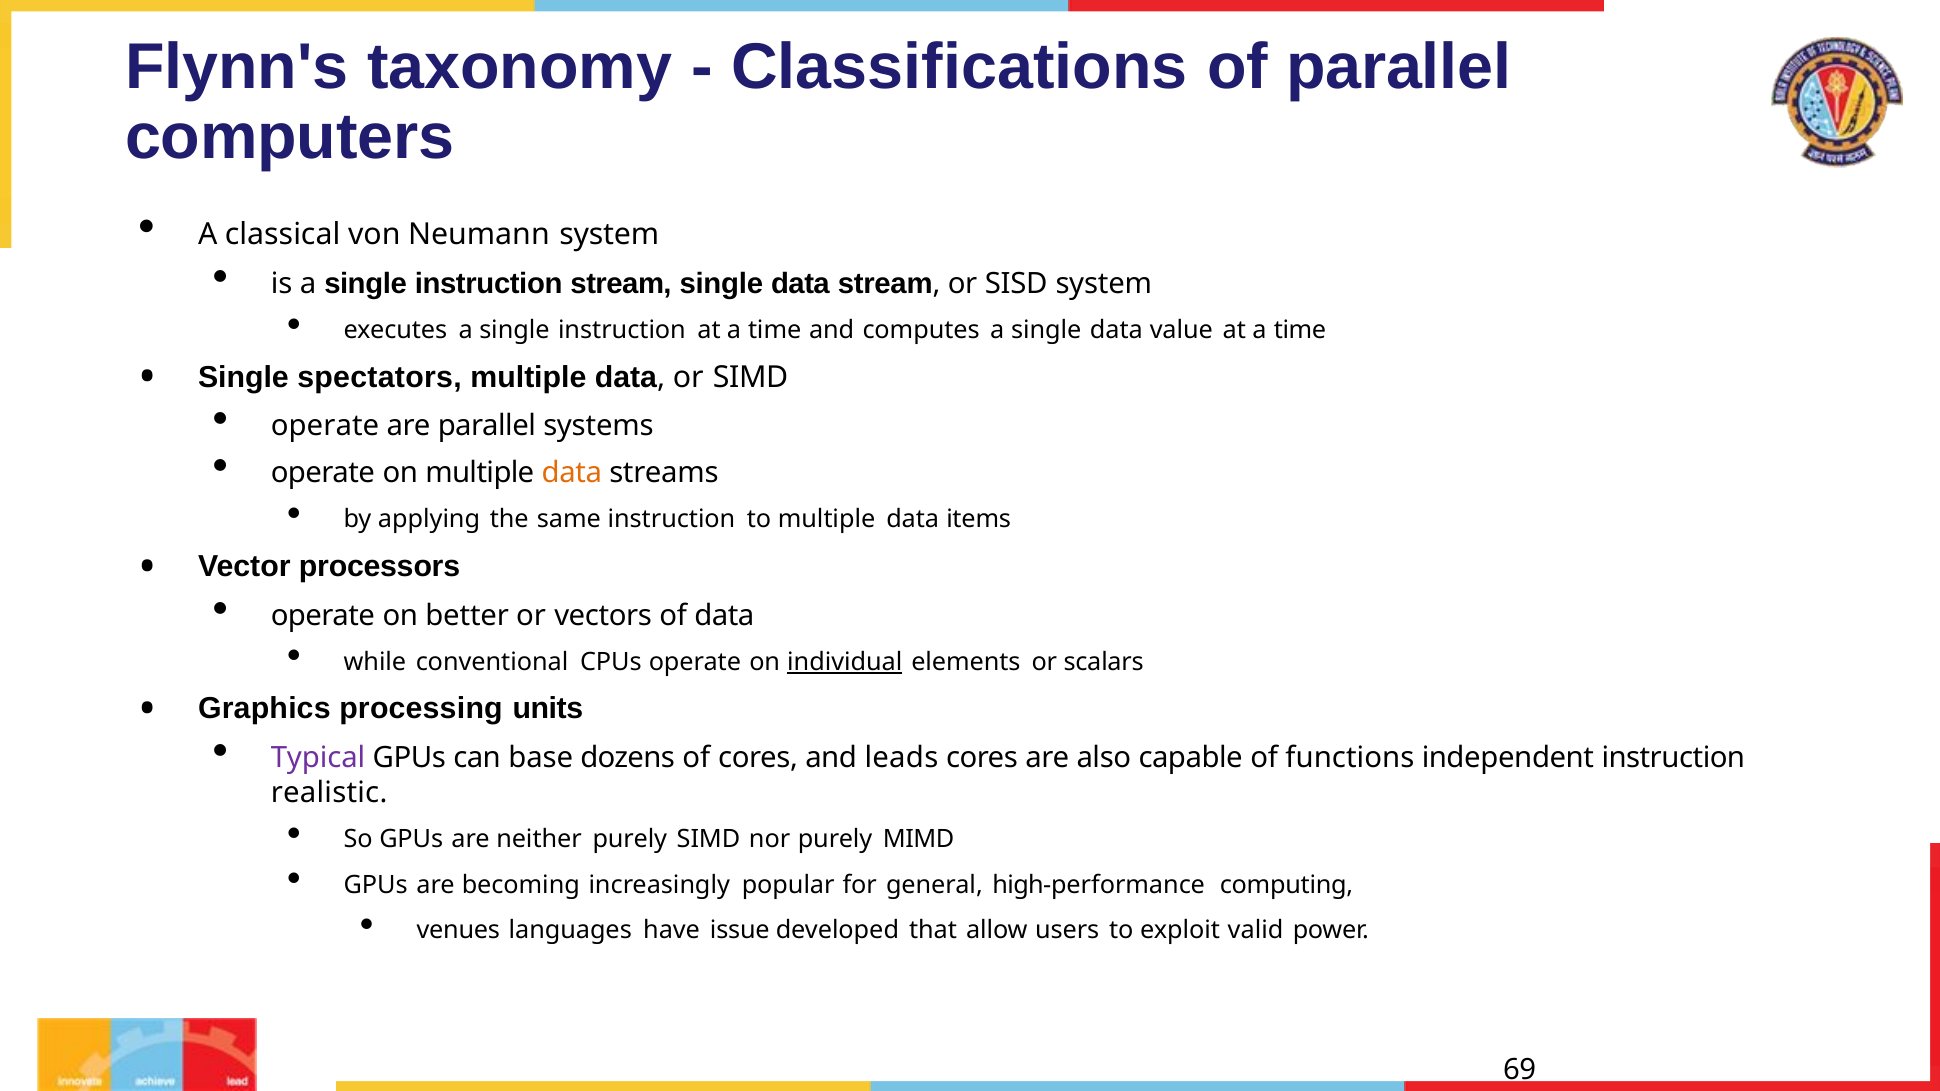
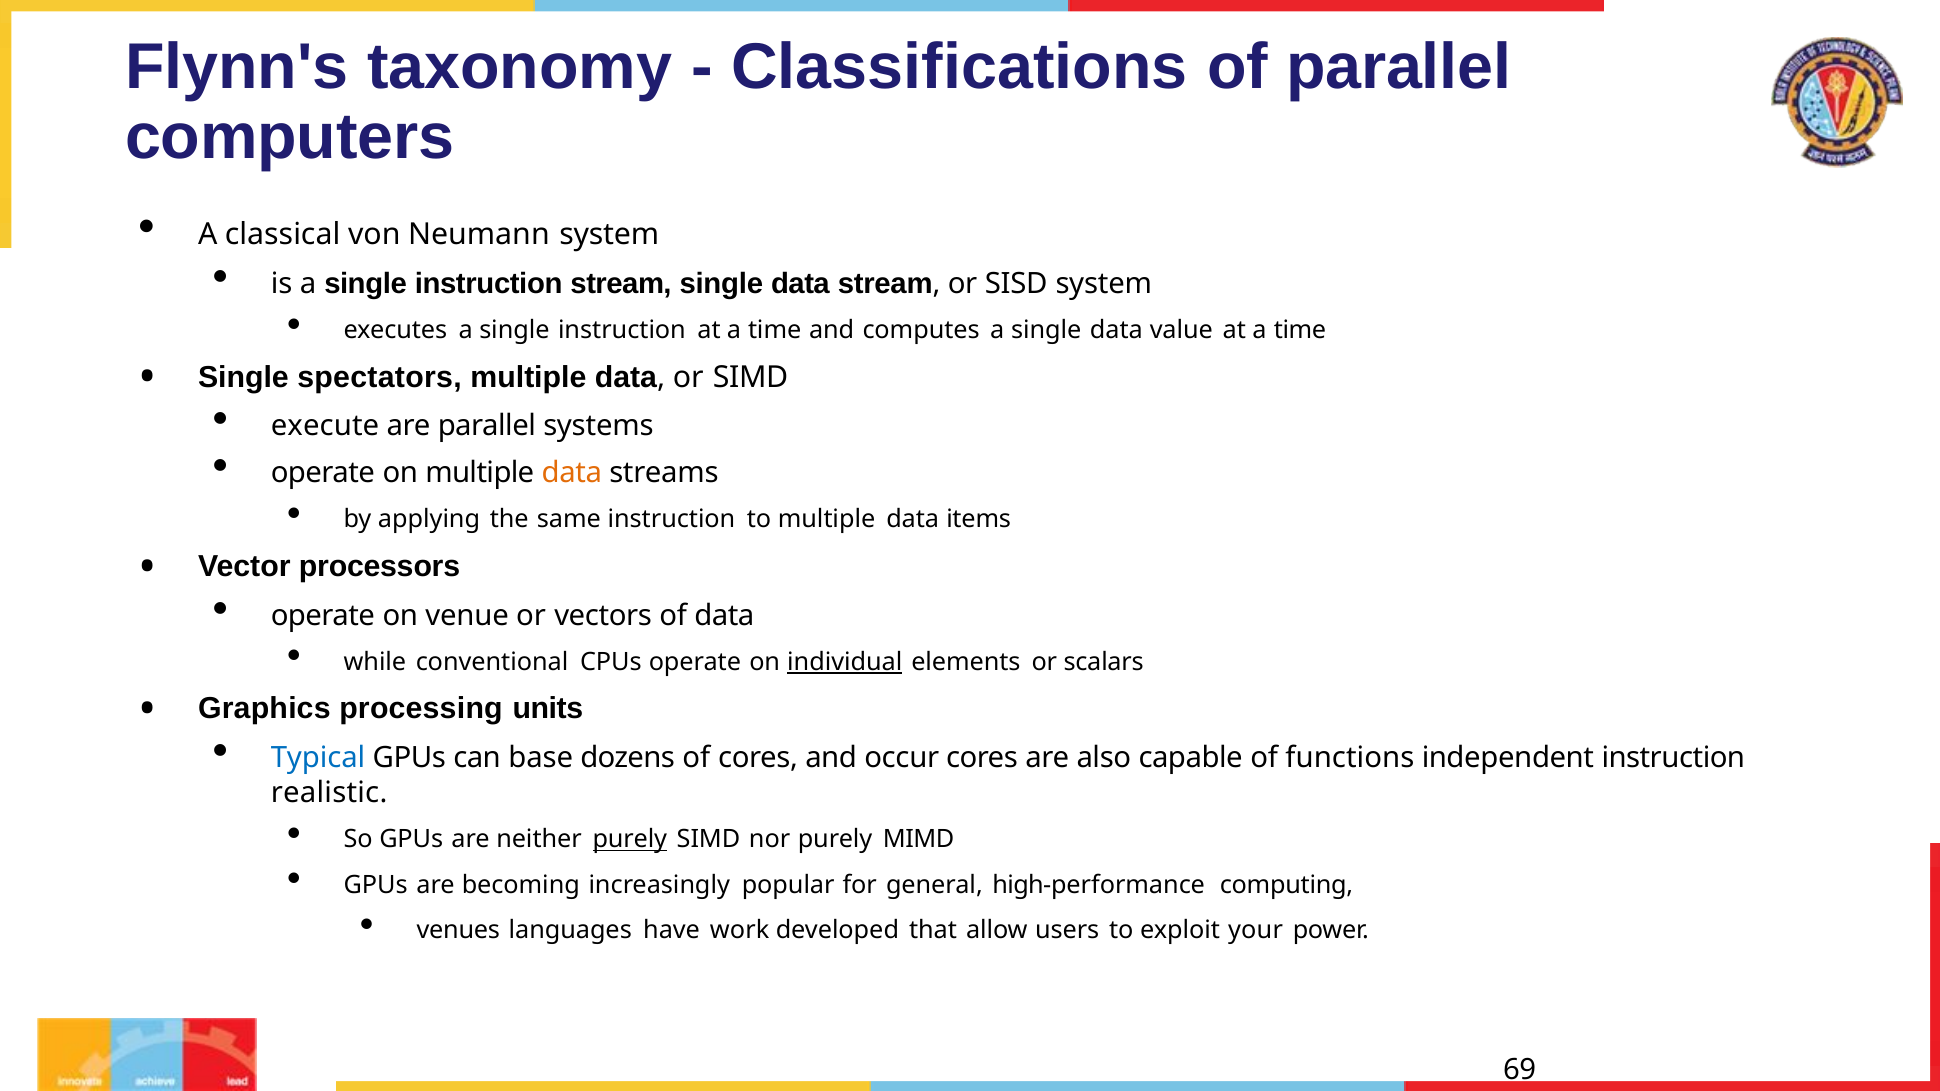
operate: operate -> execute (325, 426)
better: better -> venue (467, 616)
Typical colour: purple -> blue (318, 758)
leads: leads -> occur (902, 758)
purely underline: none -> present (630, 840)
issue: issue -> work (740, 930)
valid: valid -> your (1256, 930)
